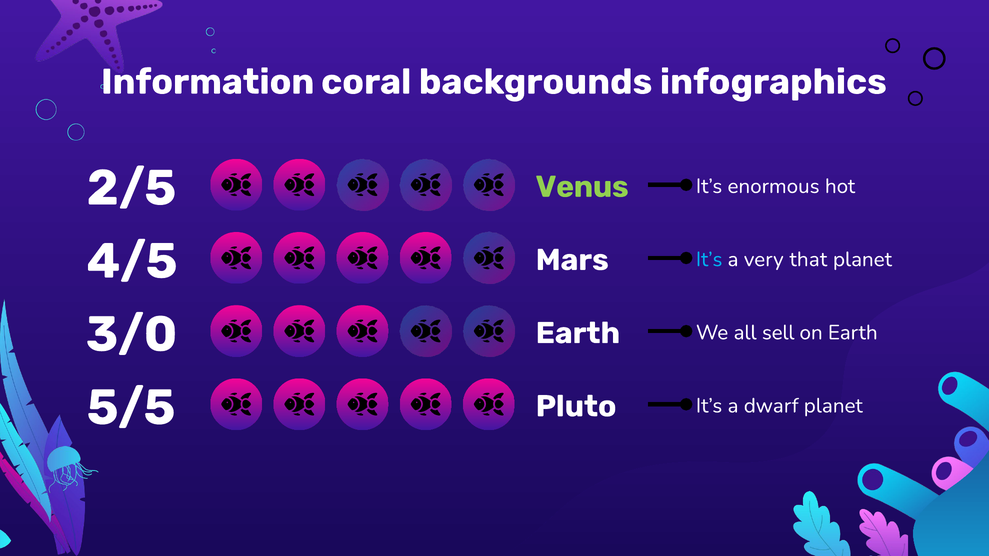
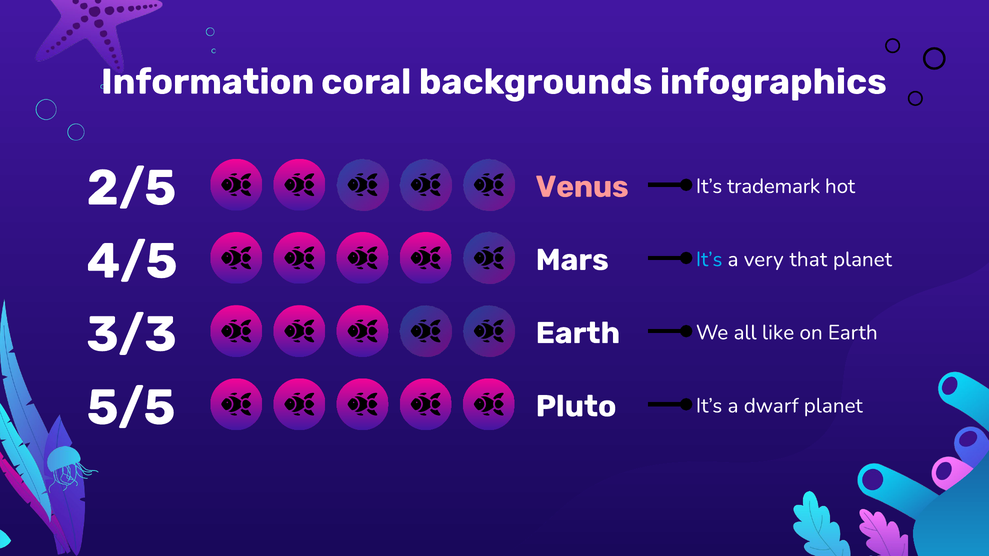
Venus colour: light green -> pink (582, 187)
enormous: enormous -> trademark (774, 186)
3/0: 3/0 -> 3/3 (132, 335)
sell: sell -> like (778, 333)
